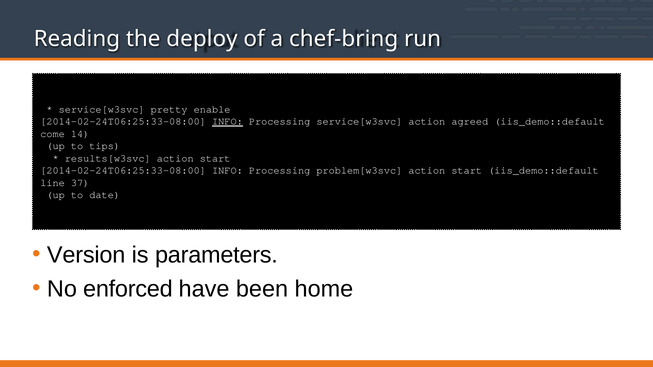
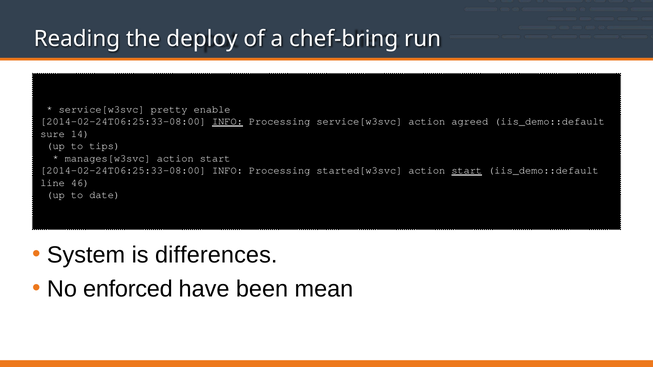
come: come -> sure (53, 134)
results[w3svc: results[w3svc -> manages[w3svc (108, 158)
problem[w3svc: problem[w3svc -> started[w3svc (359, 171)
start underline: none -> present (467, 171)
37: 37 -> 46 (80, 183)
Version: Version -> System (86, 255)
parameters: parameters -> differences (216, 255)
home: home -> mean (324, 289)
